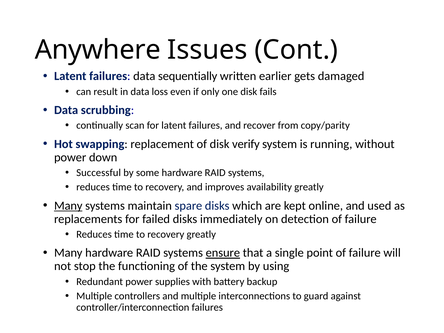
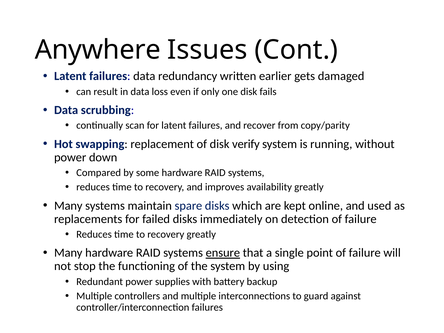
sequentially: sequentially -> redundancy (188, 76)
Successful: Successful -> Compared (99, 173)
Many underline: present -> none (68, 206)
